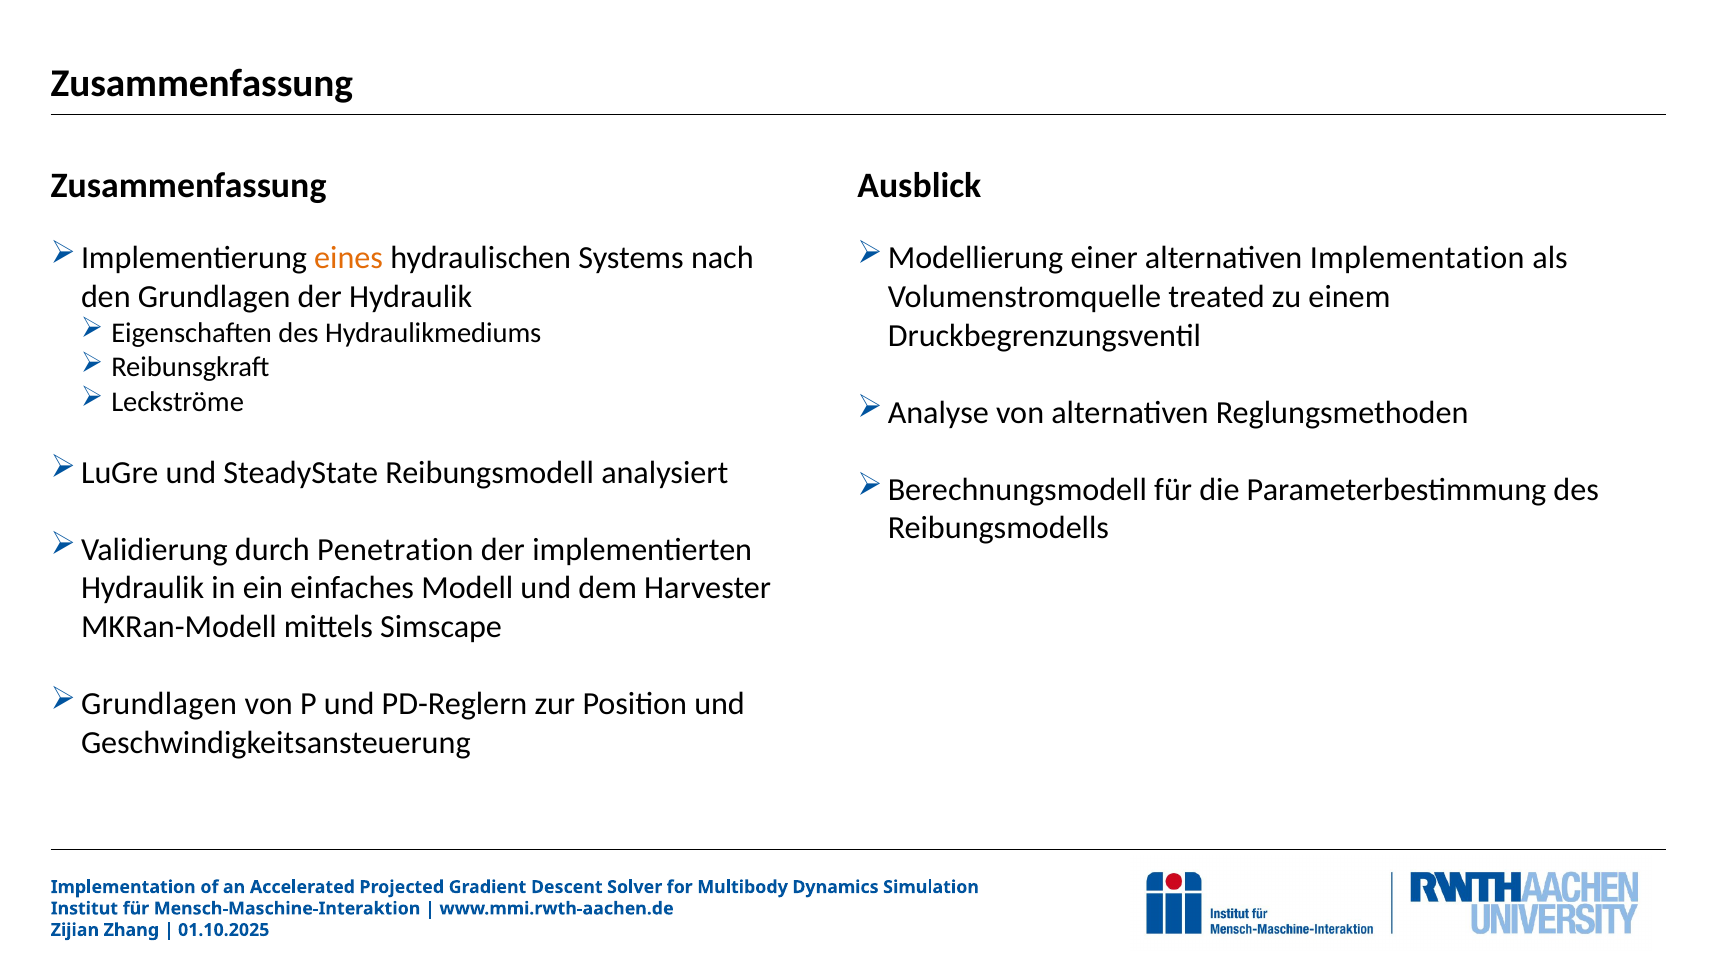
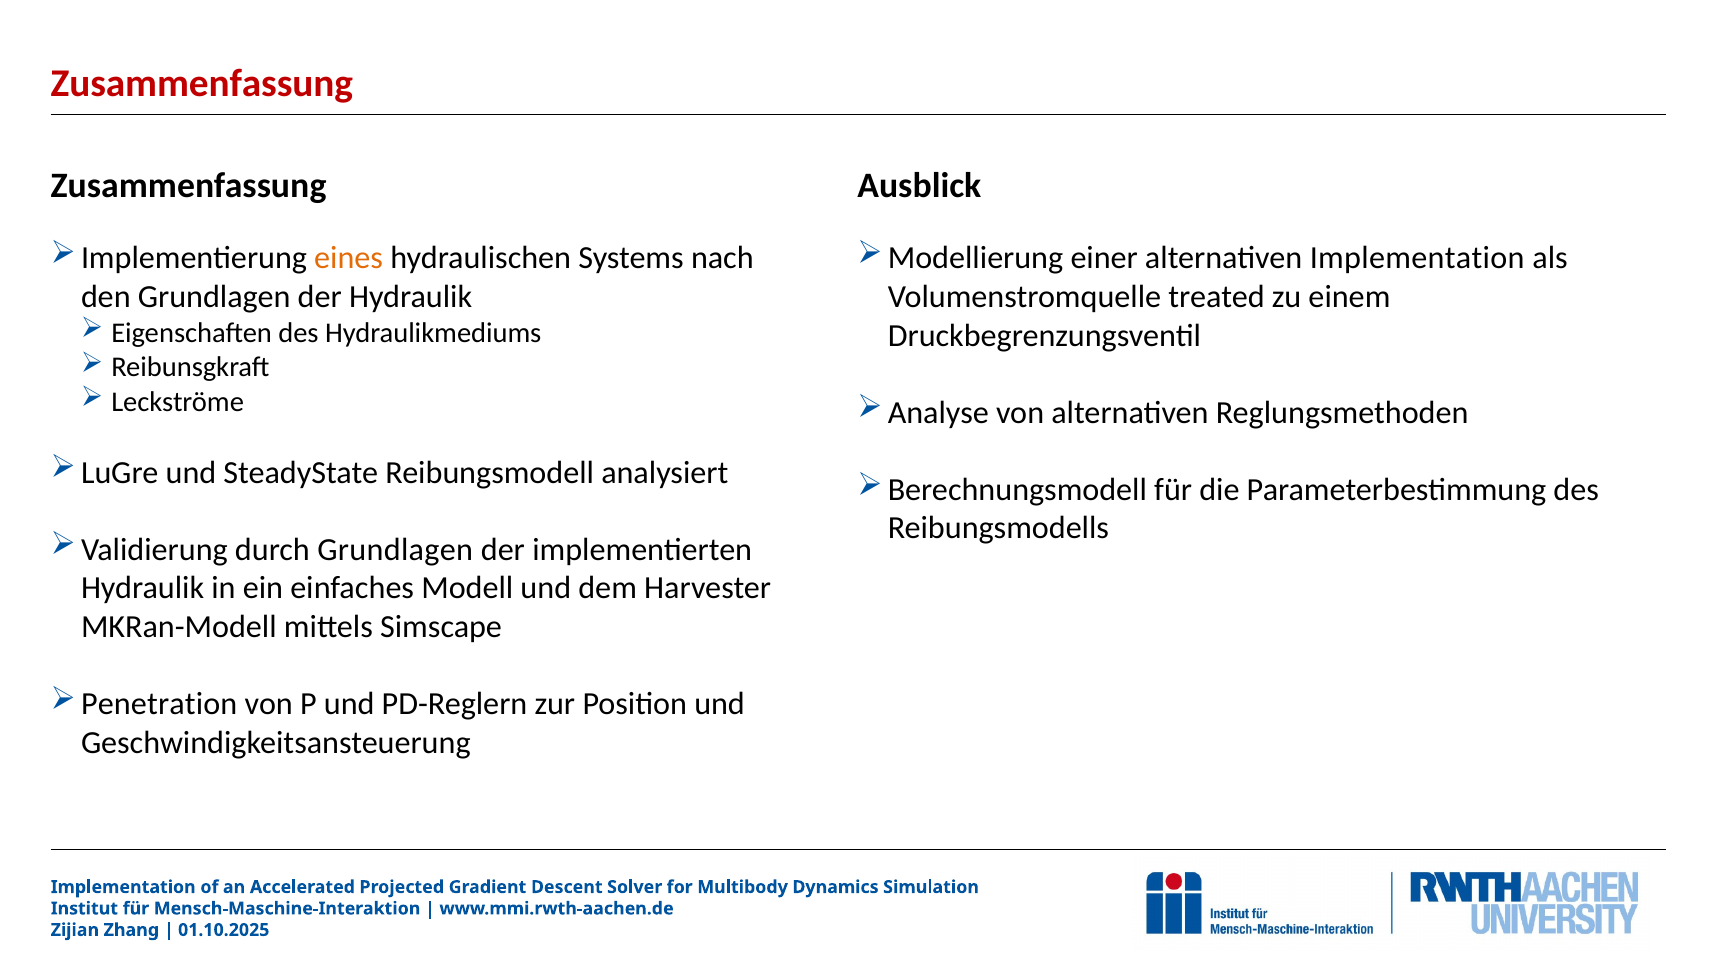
Zusammenfassung colour: black -> red (202, 83)
durch Penetration: Penetration -> Grundlagen (395, 550)
Grundlagen: Grundlagen -> Penetration (159, 704)
